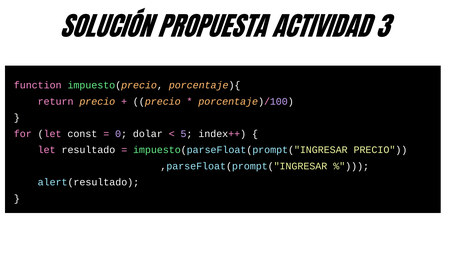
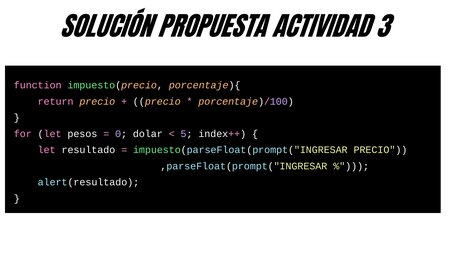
const: const -> pesos (82, 134)
